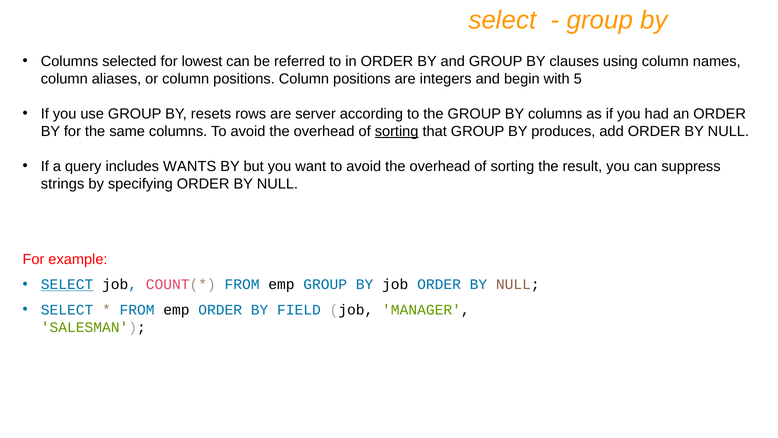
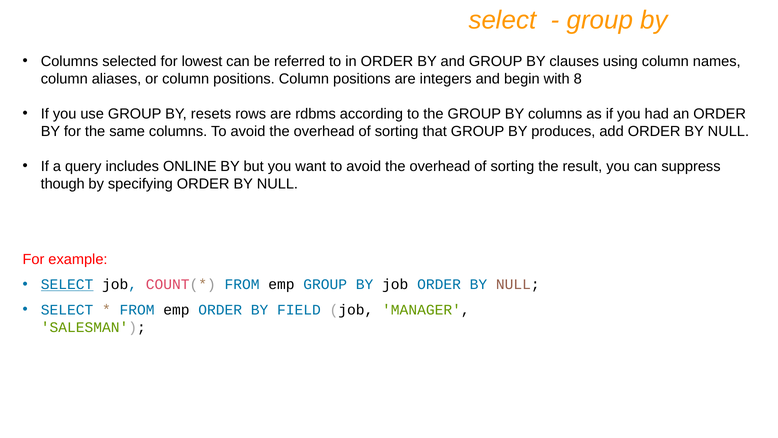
5: 5 -> 8 (578, 79)
server: server -> rdbms (316, 114)
sorting underline: present -> none (397, 131)
WANTS: WANTS -> ONLINE (190, 166)
strings: strings -> though (63, 184)
